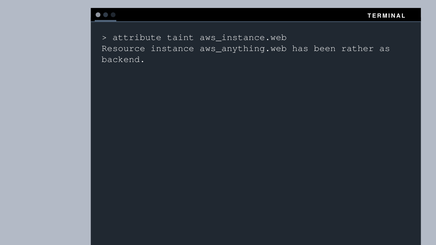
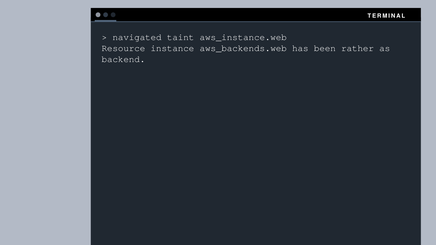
attribute: attribute -> navigated (137, 37)
aws_anything.web: aws_anything.web -> aws_backends.web (243, 48)
